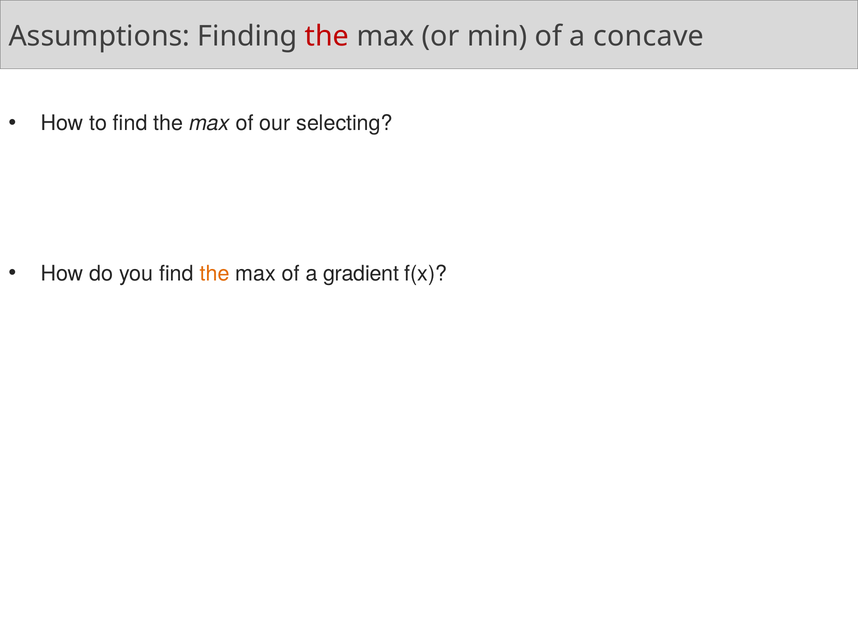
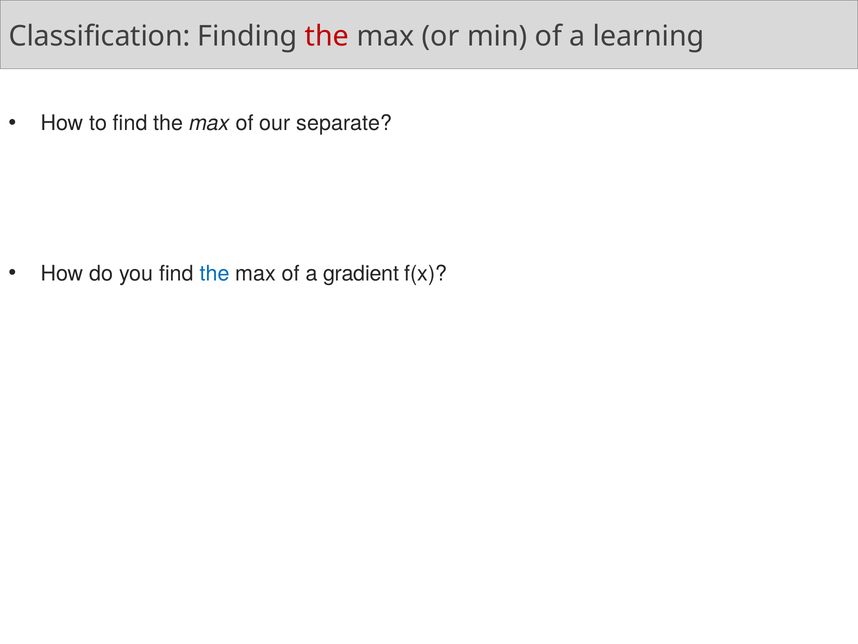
Assumptions: Assumptions -> Classification (99, 36)
concave: concave -> learning (649, 36)
selecting: selecting -> separate (344, 123)
the colour: orange -> blue (215, 273)
